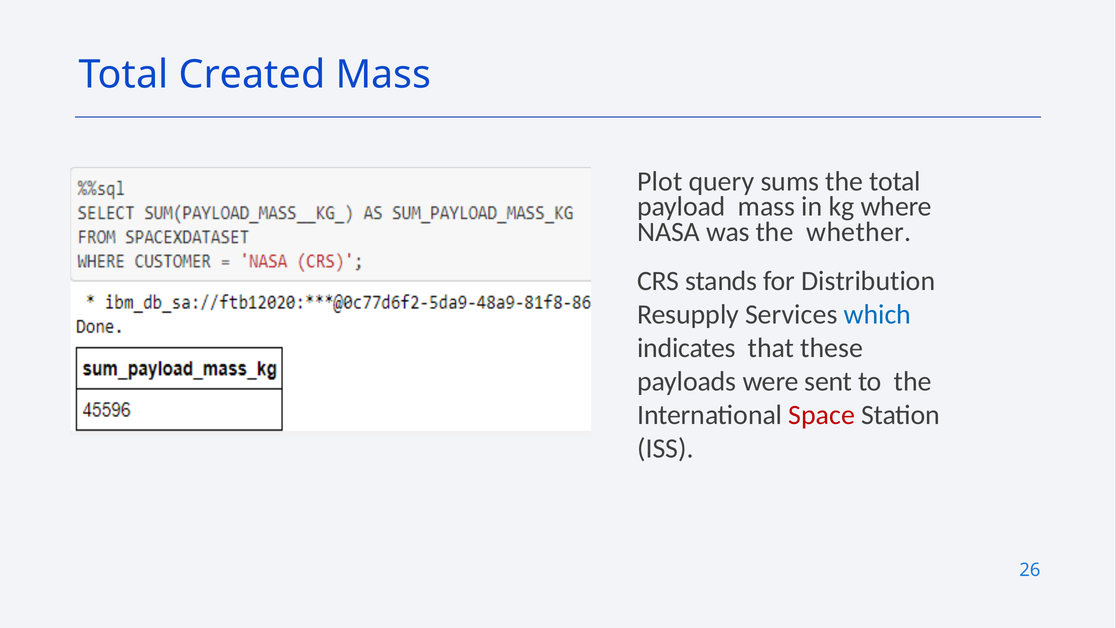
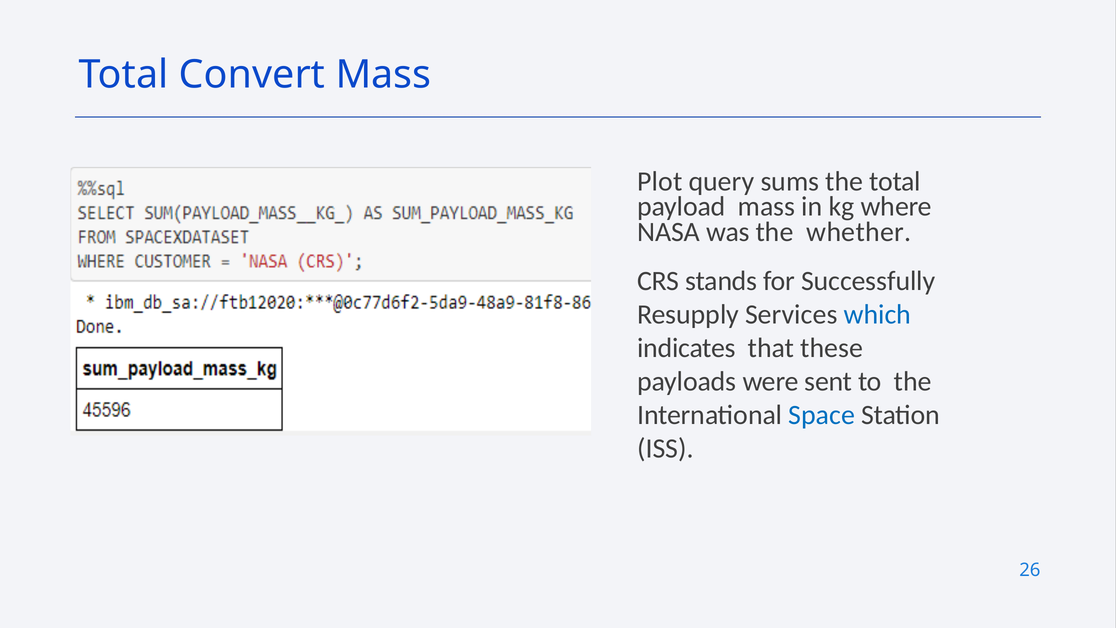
Created: Created -> Convert (252, 75)
Distribution: Distribution -> Successfully (868, 281)
Space colour: red -> blue (822, 415)
